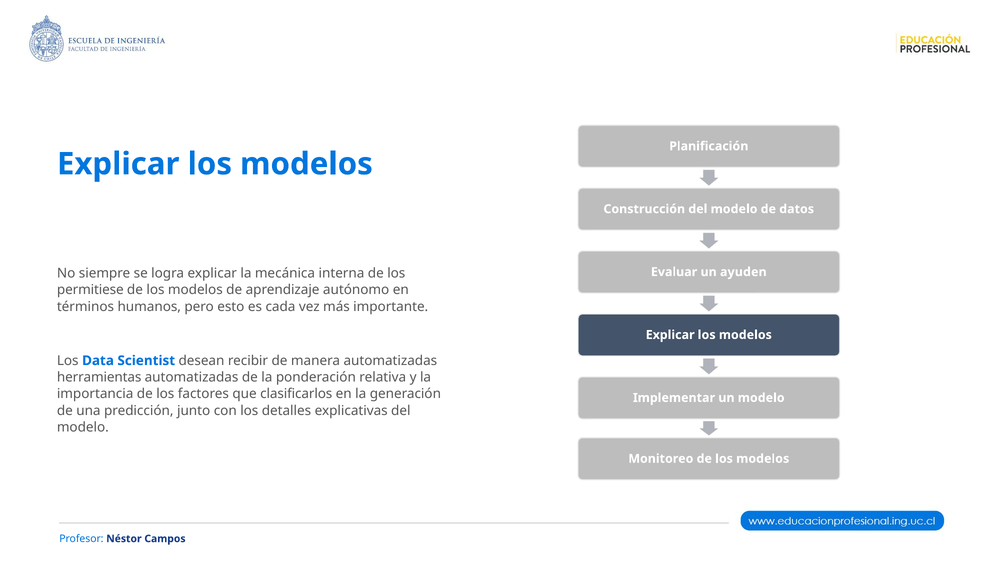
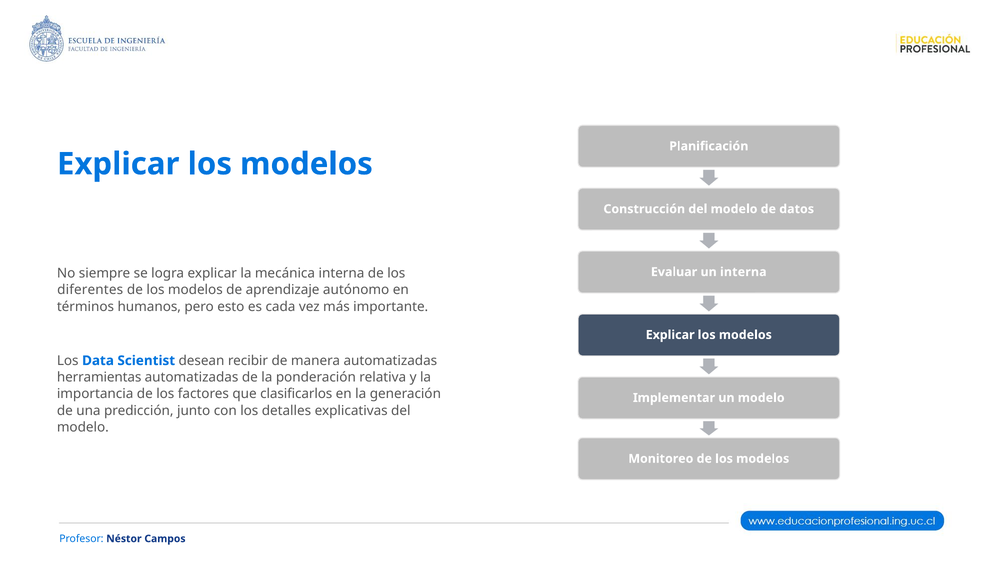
ayuden: ayuden -> interna (743, 272)
permitiese: permitiese -> diferentes (90, 290)
